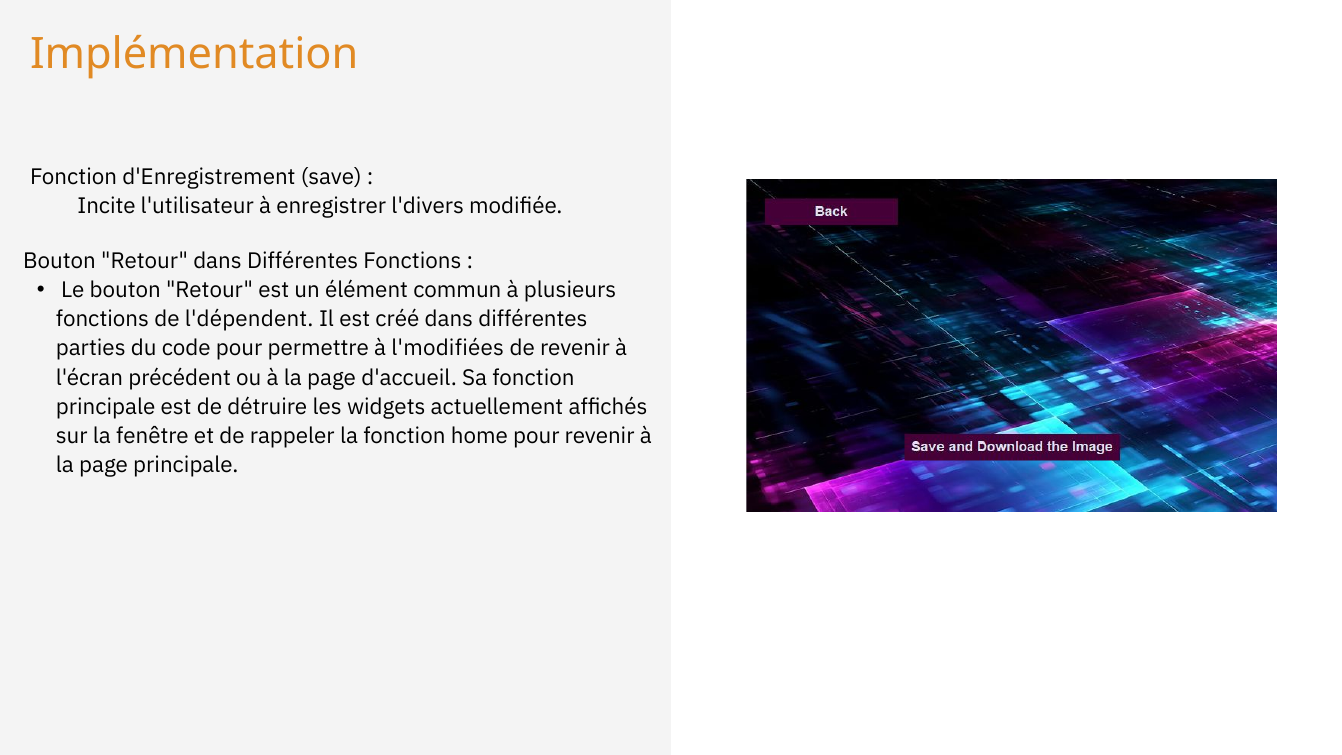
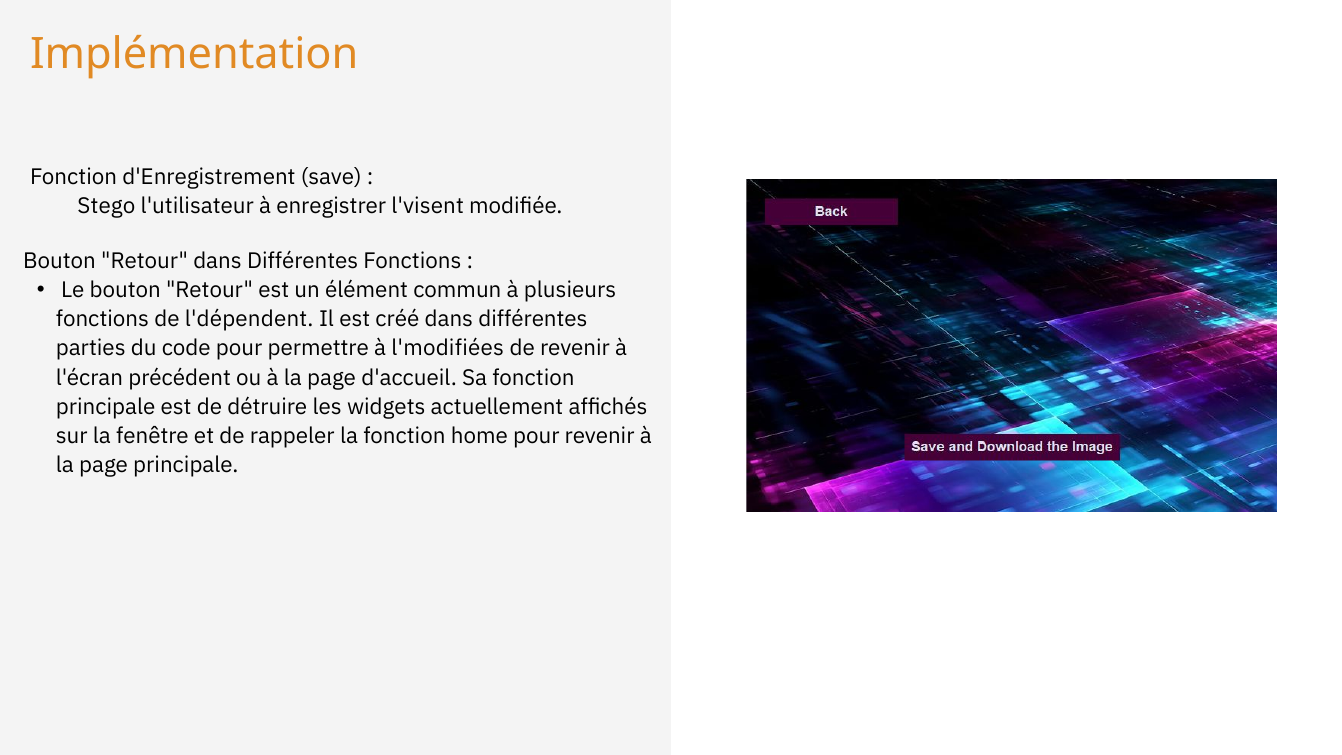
Incite: Incite -> Stego (106, 207)
l'divers: l'divers -> l'visent (428, 207)
